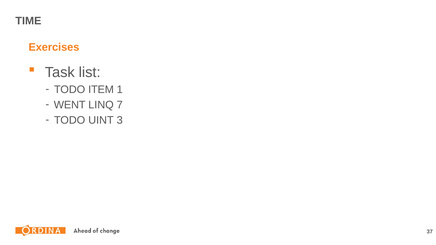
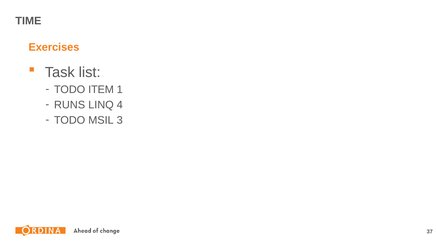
WENT: WENT -> RUNS (70, 105)
7: 7 -> 4 (120, 105)
UINT: UINT -> MSIL (101, 120)
